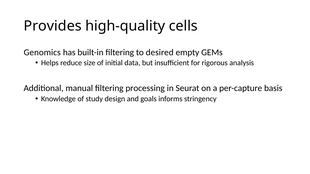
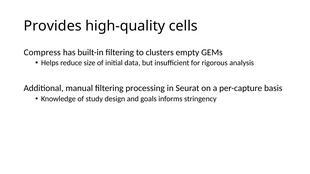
Genomics: Genomics -> Compress (42, 52)
desired: desired -> clusters (160, 52)
